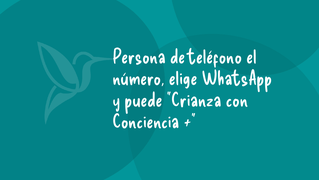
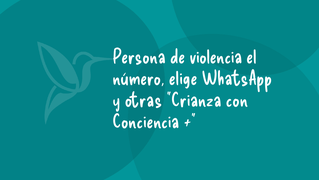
teléfono: teléfono -> violencia (216, 57)
puede: puede -> otras (143, 100)
